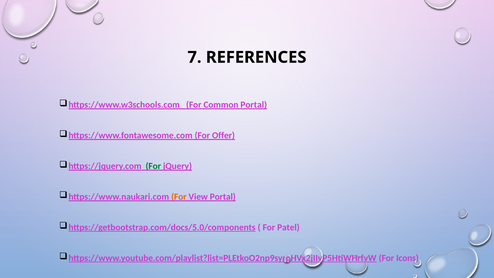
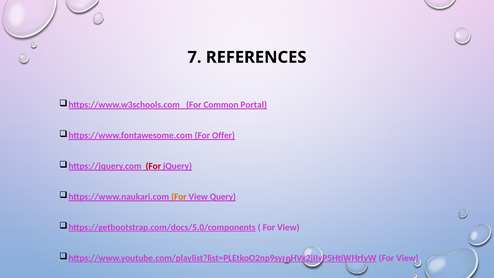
For colour: green -> red (153, 166)
View Portal: Portal -> Query (223, 197)
Patel: Patel -> View (288, 227)
Icons: Icons -> View (407, 258)
